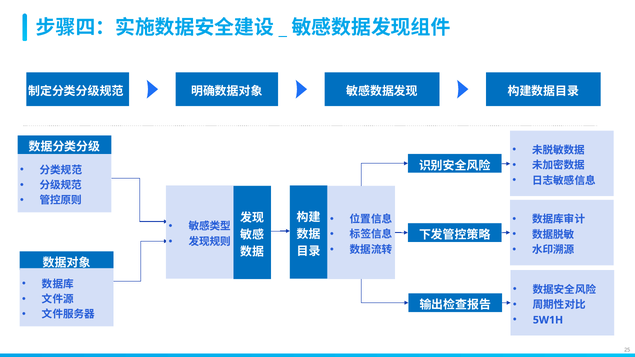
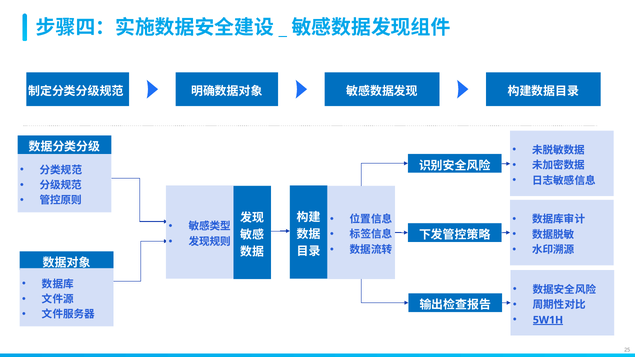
5W1H underline: none -> present (548, 320)
